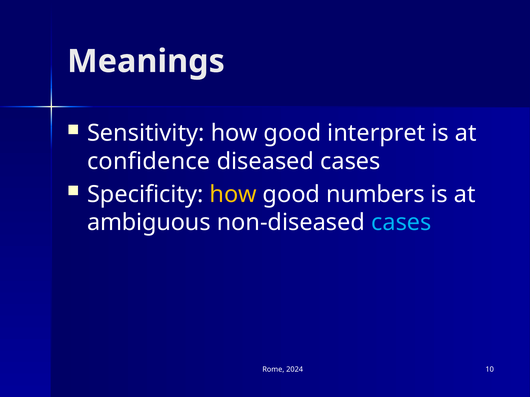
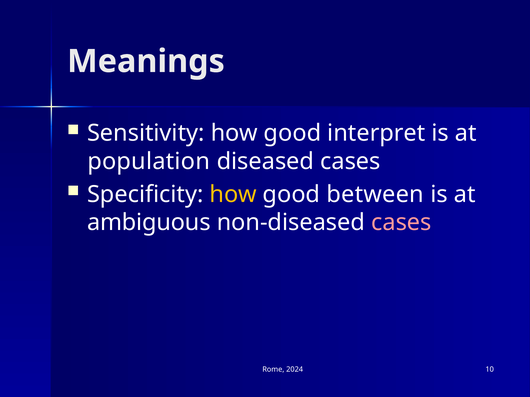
confidence: confidence -> population (149, 162)
numbers: numbers -> between (375, 195)
cases colour: light blue -> pink (401, 223)
